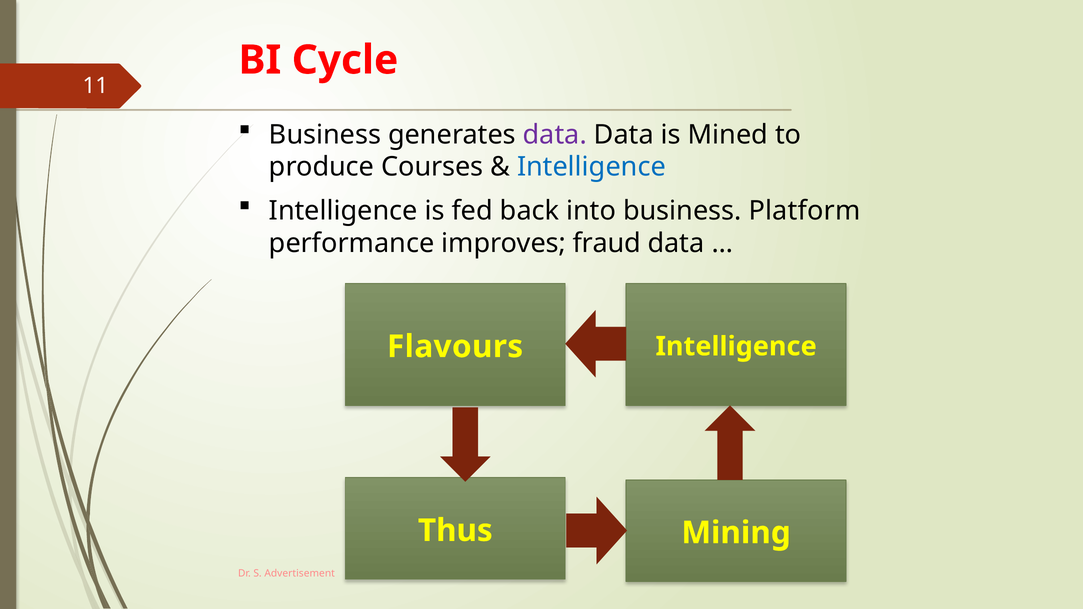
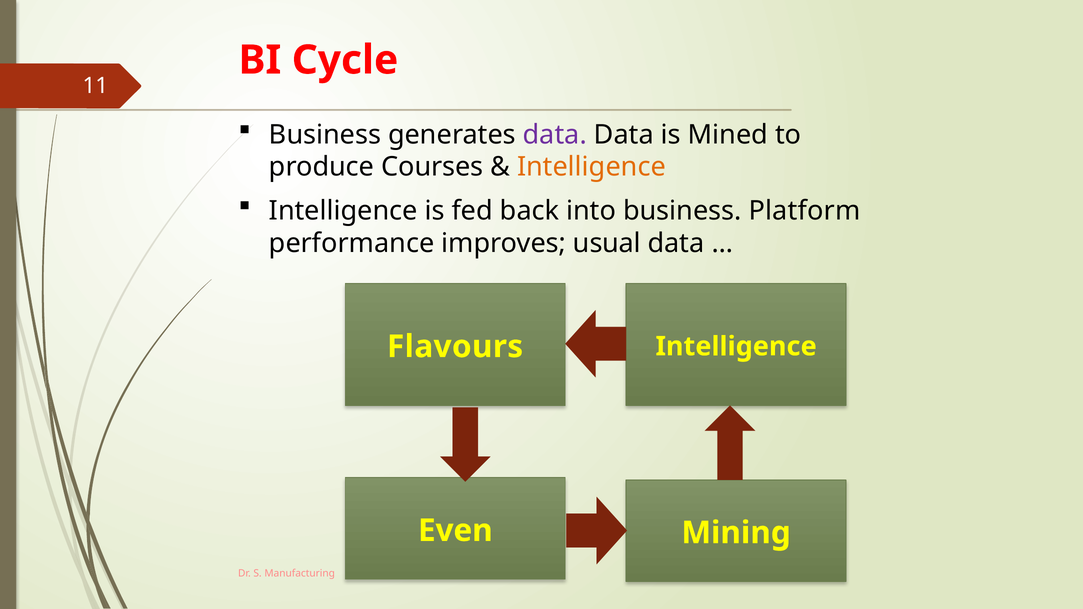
Intelligence colour: blue -> orange (591, 167)
fraud: fraud -> usual (607, 243)
Thus: Thus -> Even (455, 531)
Advertisement: Advertisement -> Manufacturing (300, 574)
